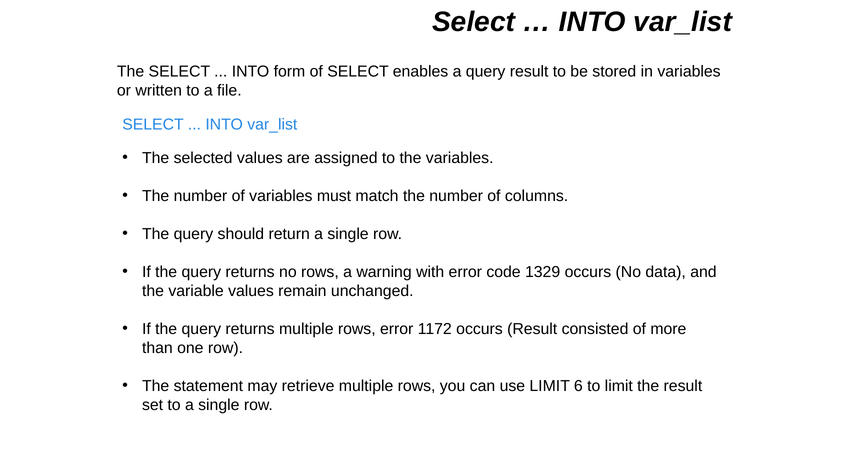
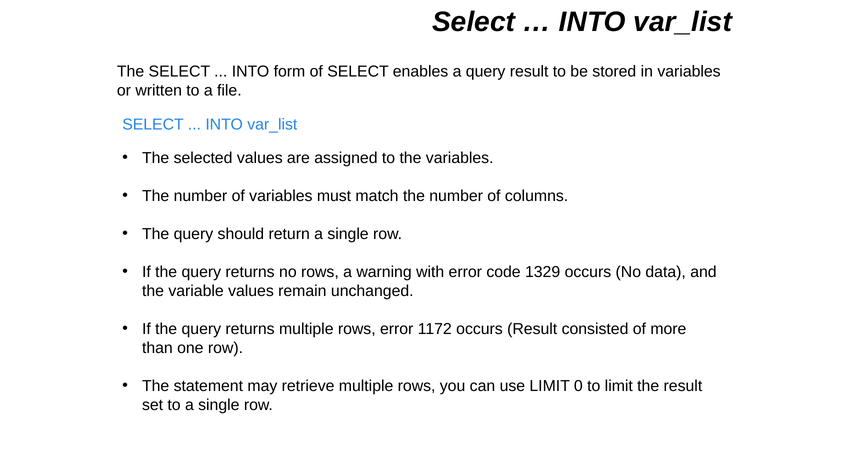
6: 6 -> 0 (578, 386)
